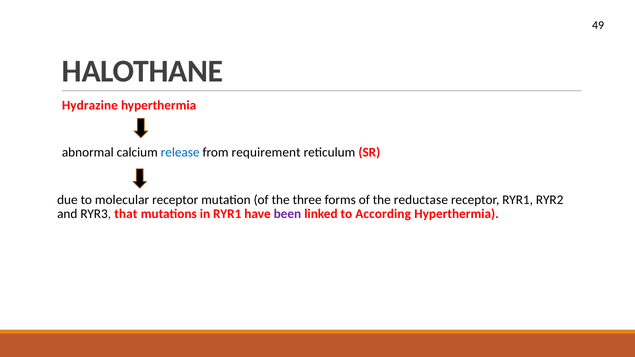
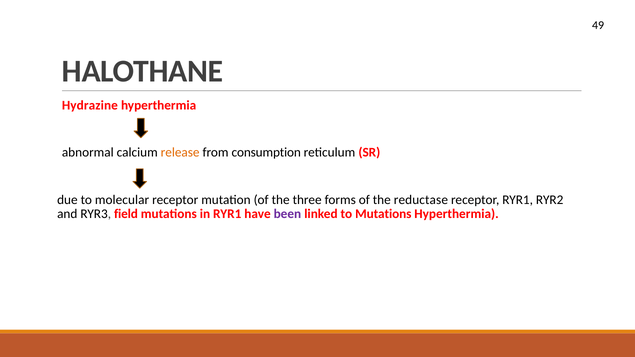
release colour: blue -> orange (180, 153)
requirement: requirement -> consumption (266, 153)
that: that -> field (126, 214)
to According: According -> Mutations (383, 214)
